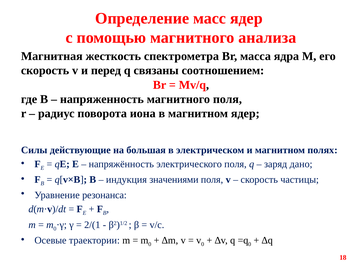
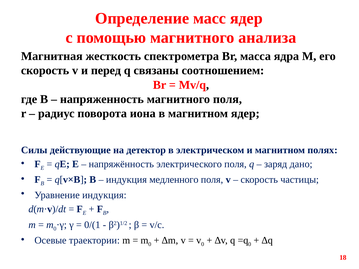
большая: большая -> детектор (146, 150)
значениями: значениями -> медленного (174, 180)
Уравнение резонанса: резонанса -> индукция (104, 195)
2/(1: 2/(1 -> 0/(1 (92, 225)
